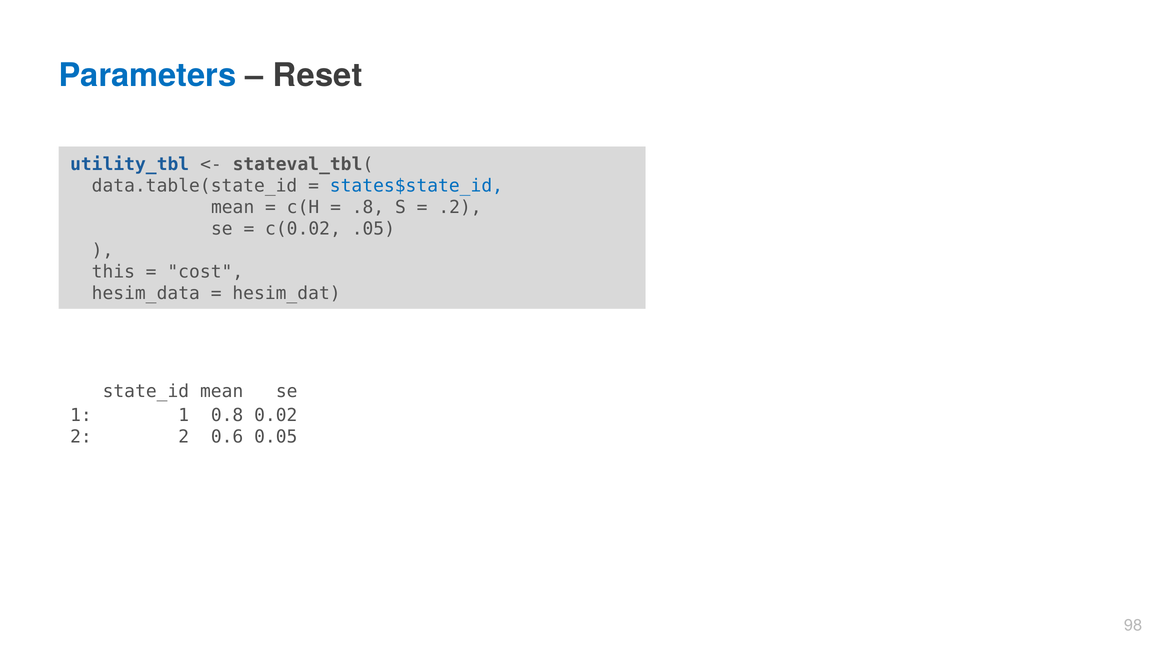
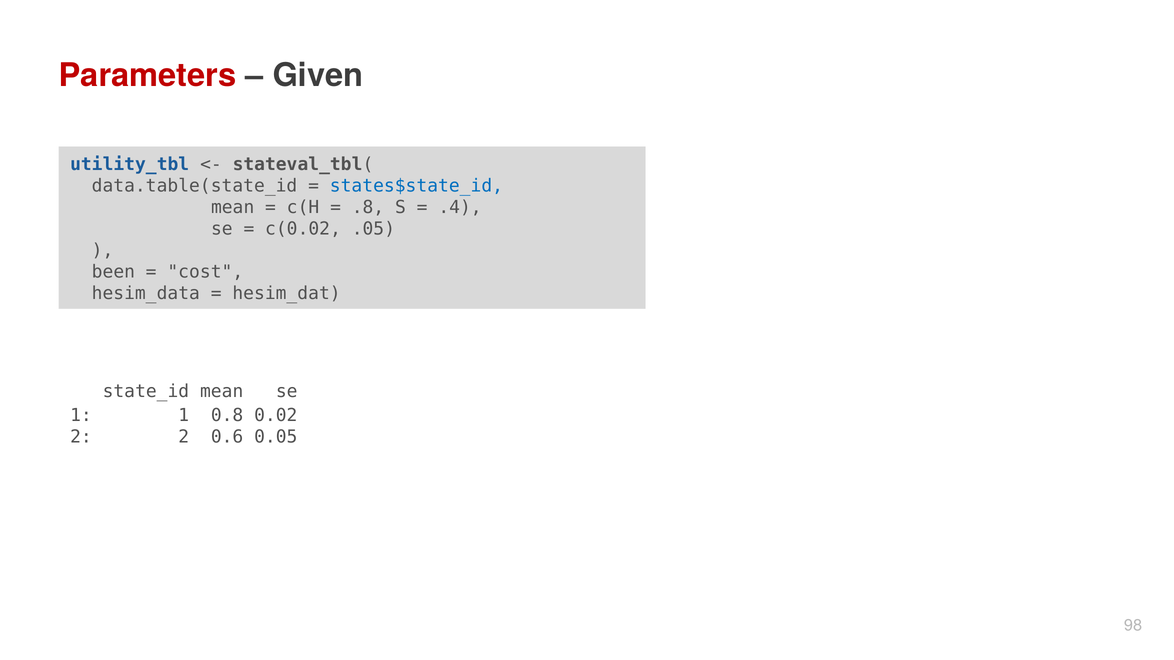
Parameters colour: blue -> red (147, 76)
Reset: Reset -> Given (318, 76)
.2: .2 -> .4 (460, 208)
this: this -> been (113, 272)
